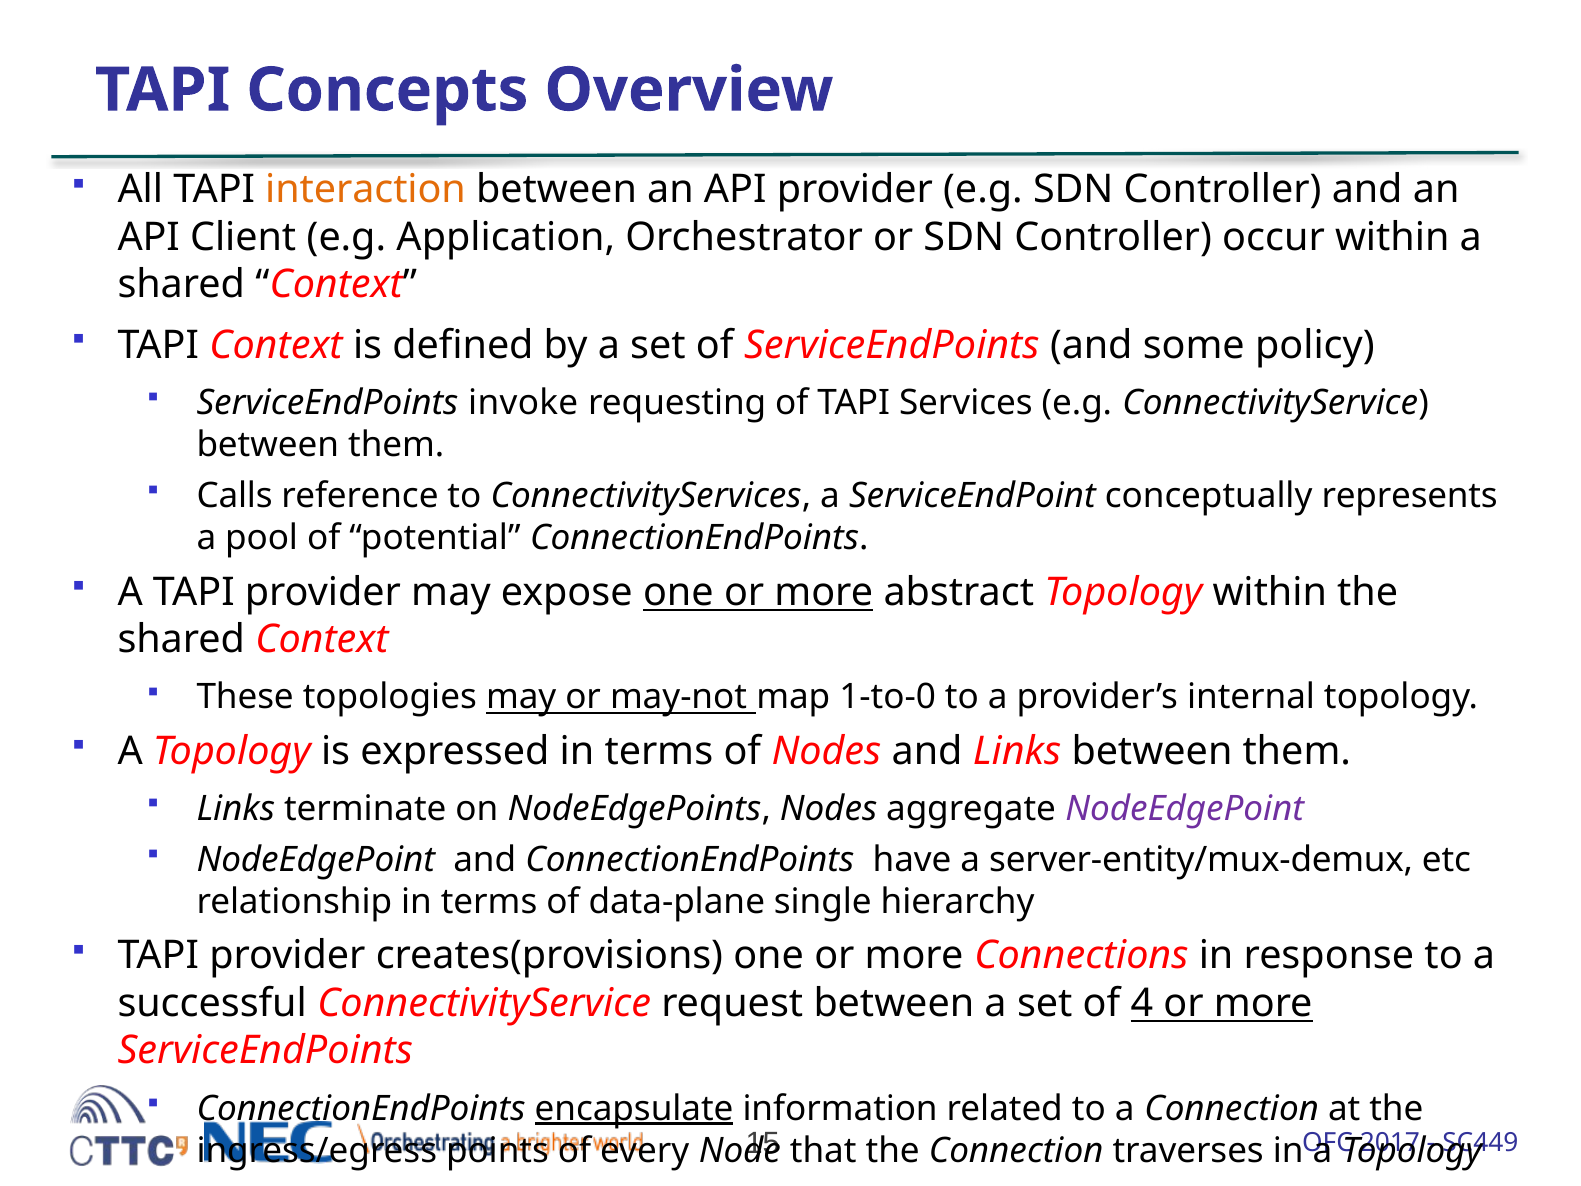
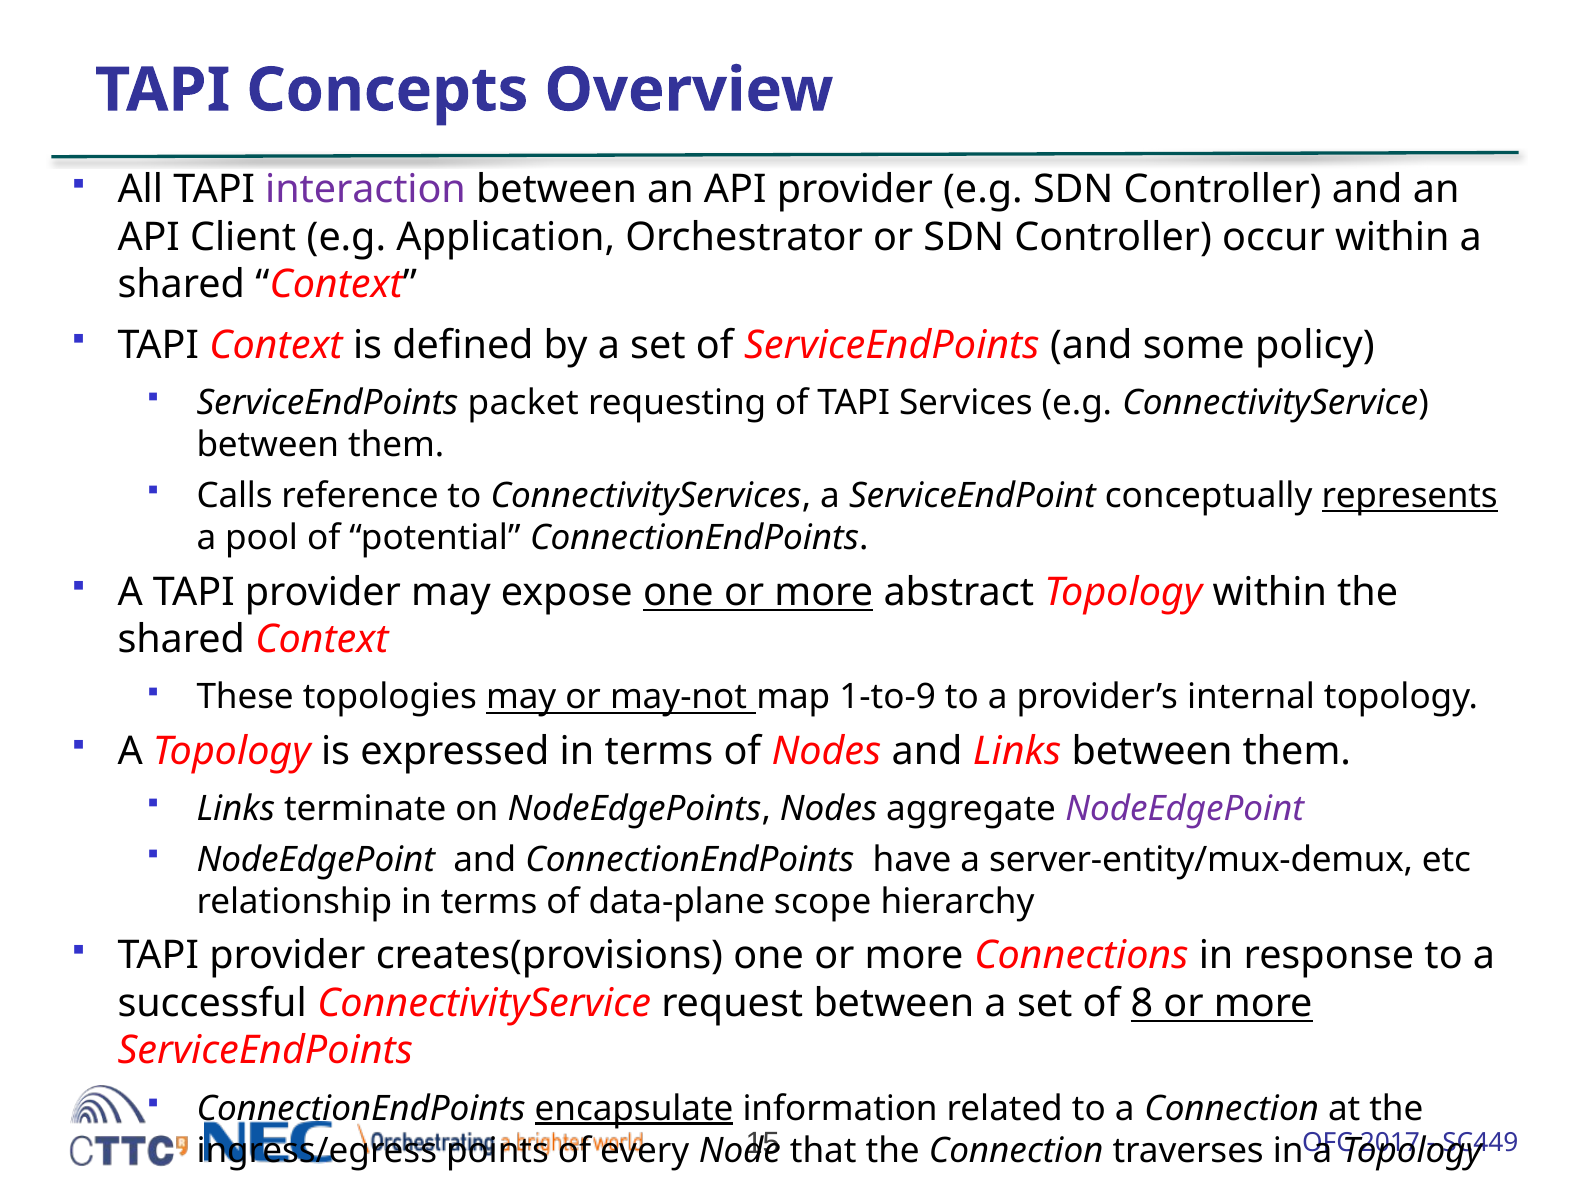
interaction colour: orange -> purple (366, 190)
invoke: invoke -> packet (523, 403)
represents underline: none -> present (1410, 496)
1-to-0: 1-to-0 -> 1-to-9 (888, 697)
single: single -> scope (823, 902)
4: 4 -> 8 (1142, 1003)
